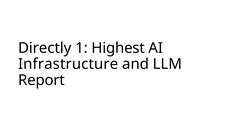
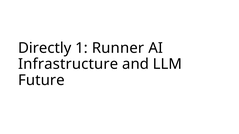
Highest: Highest -> Runner (118, 48)
Report: Report -> Future (41, 80)
